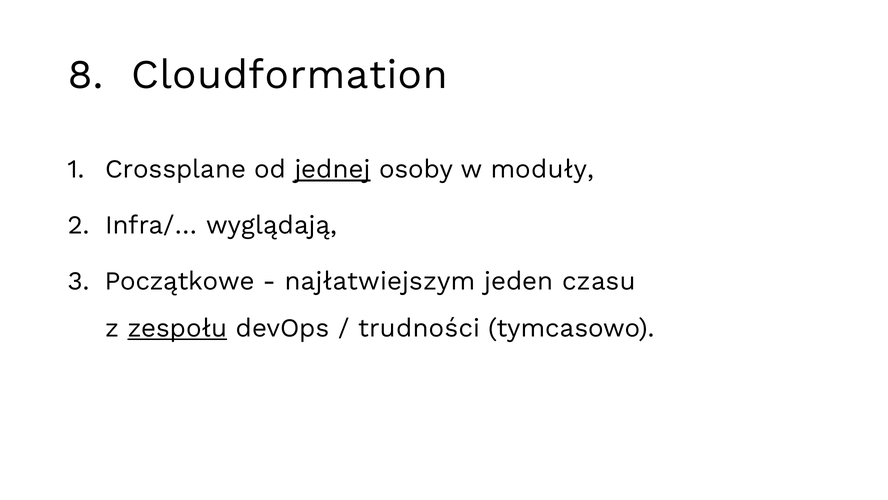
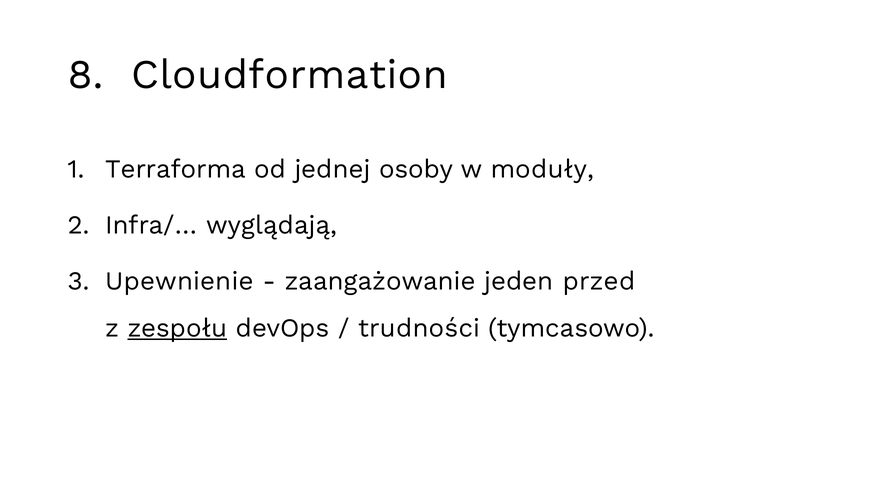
Crossplane: Crossplane -> Terraforma (176, 169)
jednej underline: present -> none (333, 169)
Początkowe: Początkowe -> Upewnienie (179, 281)
najłatwiejszym: najłatwiejszym -> zaangażowanie (380, 281)
czasu: czasu -> przed (599, 281)
